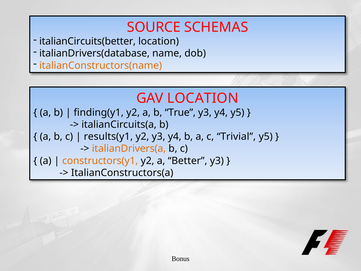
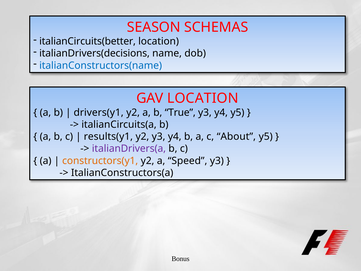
SOURCE: SOURCE -> SEASON (154, 27)
italianDrivers(database: italianDrivers(database -> italianDrivers(decisions (94, 53)
italianConstructors(name colour: orange -> blue (101, 65)
finding(y1: finding(y1 -> drivers(y1 (99, 112)
Trivial: Trivial -> About (236, 136)
italianDrivers(a colour: orange -> purple (129, 149)
Better: Better -> Speed (188, 161)
